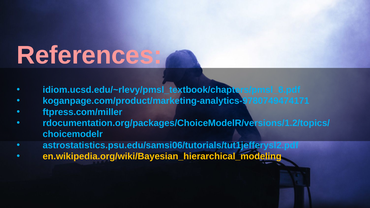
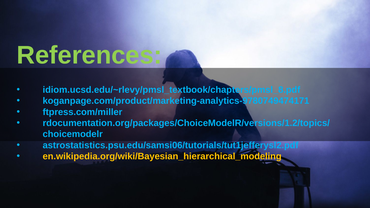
References colour: pink -> light green (89, 55)
